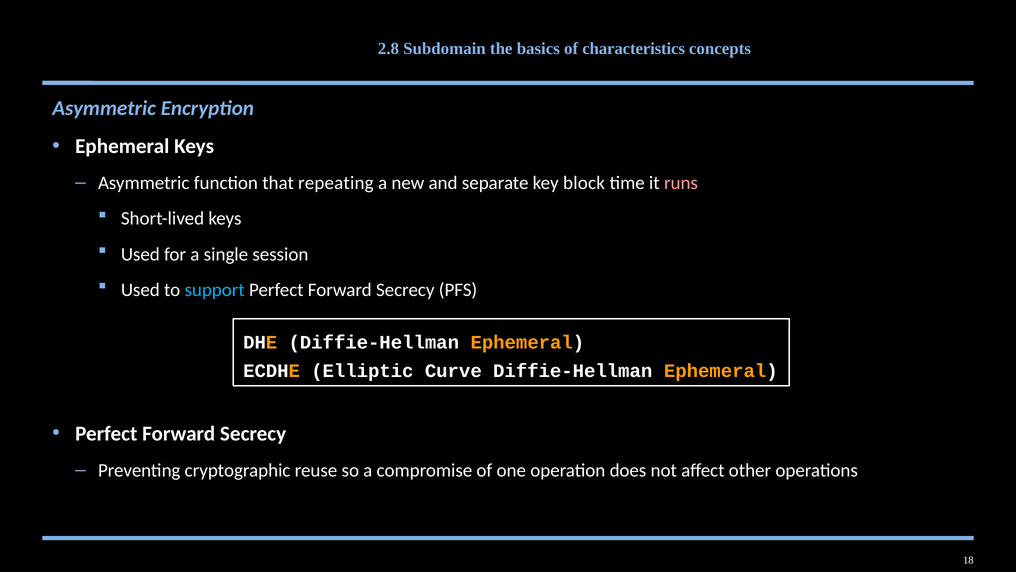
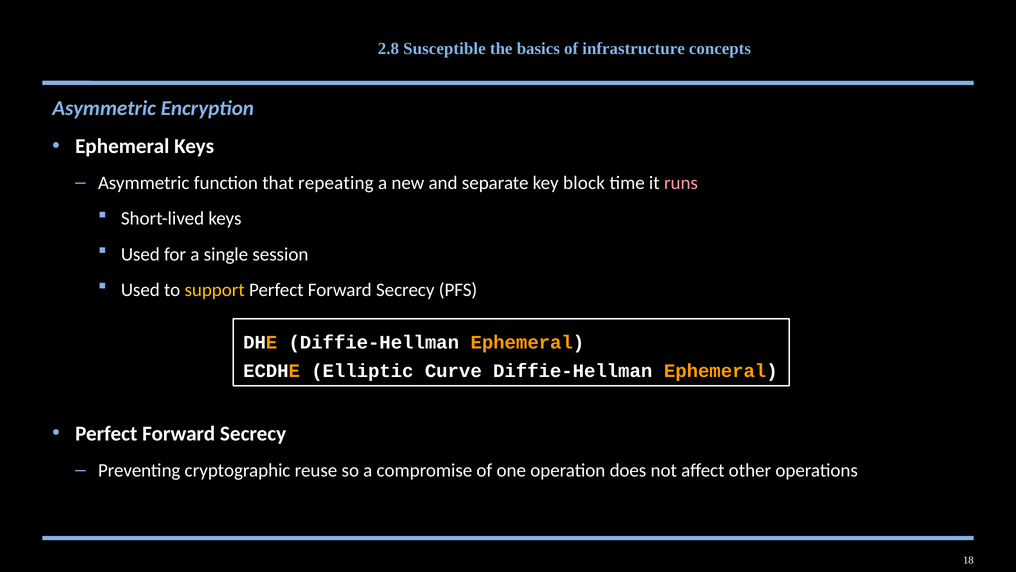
Subdomain: Subdomain -> Susceptible (444, 49)
characteristics: characteristics -> infrastructure (634, 49)
support colour: light blue -> yellow (215, 290)
